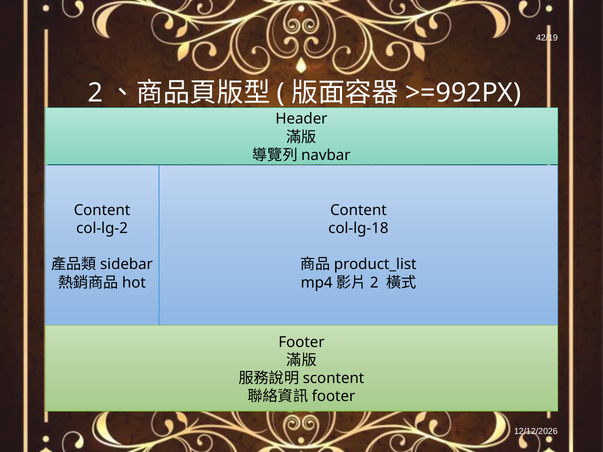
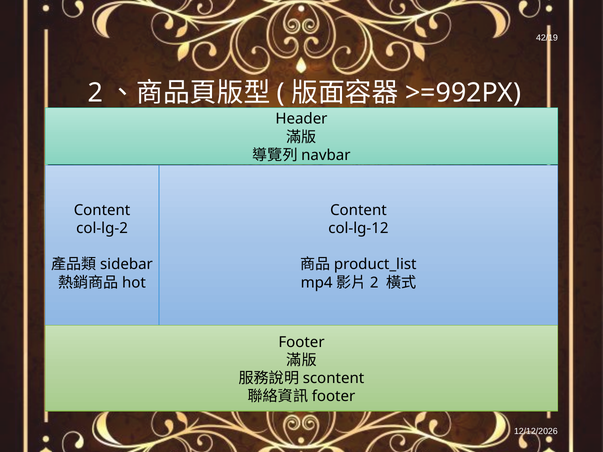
col-lg-18: col-lg-18 -> col-lg-12 (358, 228)
